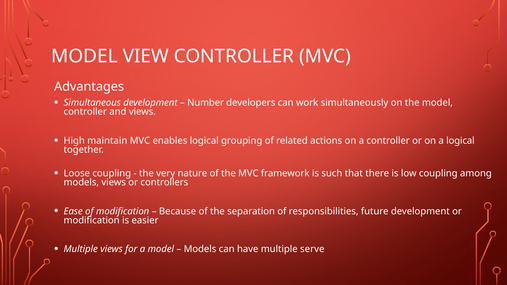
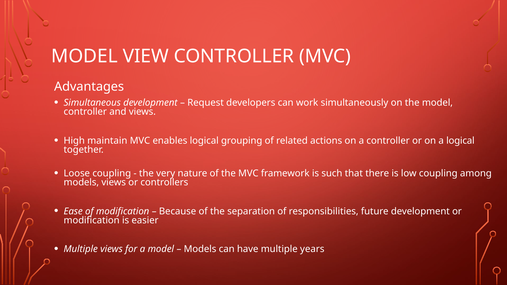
Number: Number -> Request (206, 103)
serve: serve -> years (312, 249)
